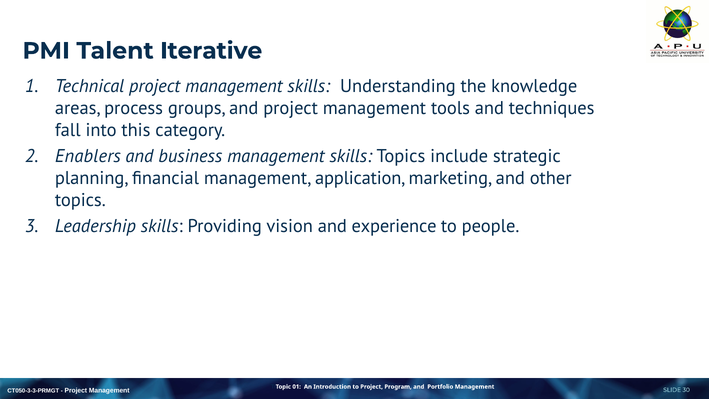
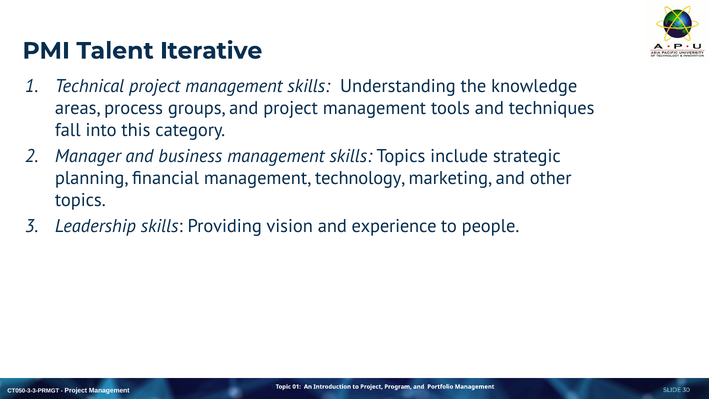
Enablers: Enablers -> Manager (88, 156)
application: application -> technology (360, 178)
